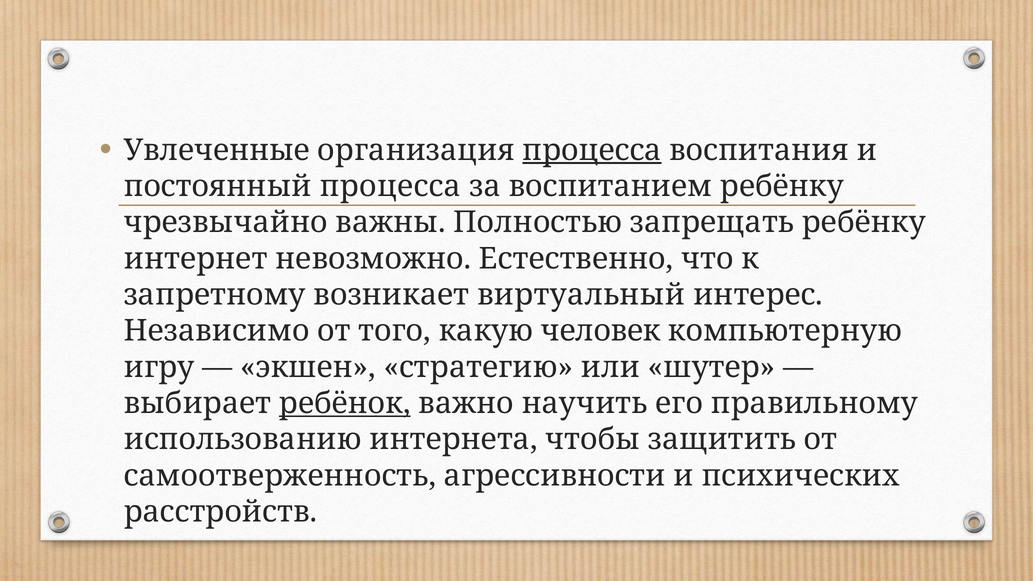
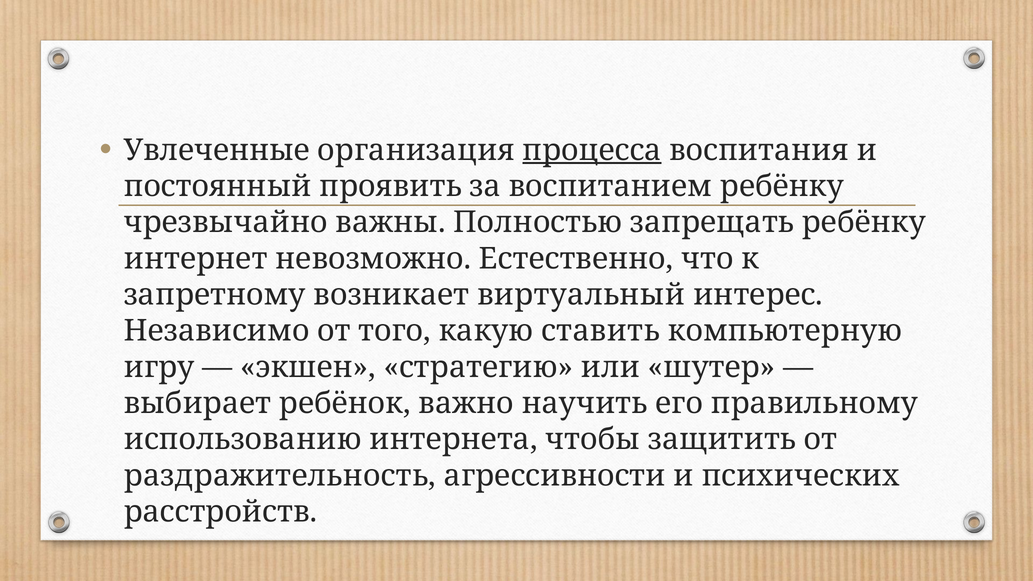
постоянный процесса: процесса -> проявить (391, 186)
человек: человек -> ставить (601, 331)
ребёнок underline: present -> none (345, 403)
самоотверженность: самоотверженность -> раздражительность (280, 476)
